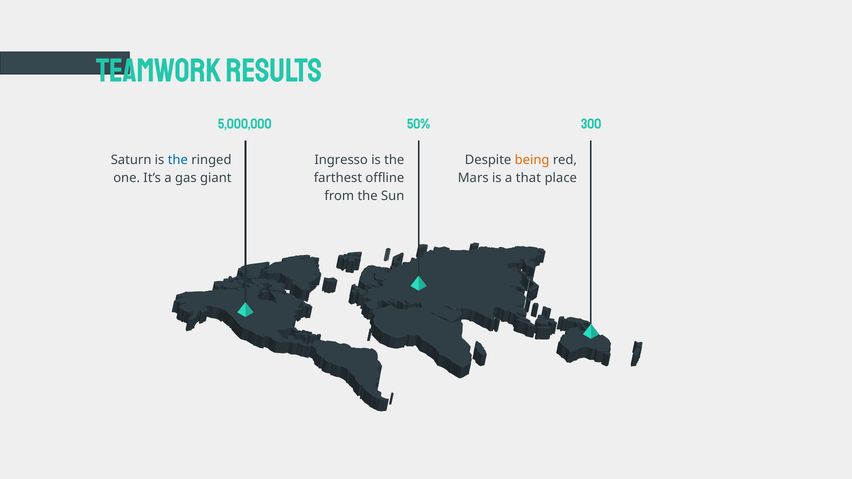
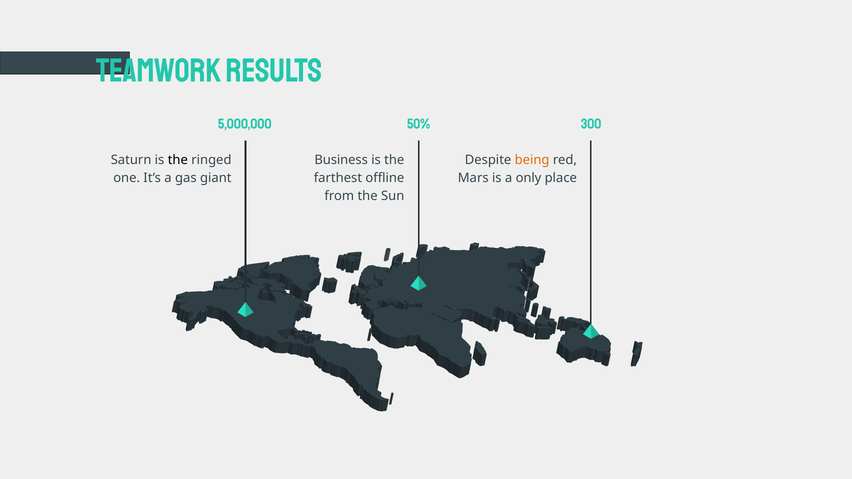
the colour: blue -> black (178, 160)
Ingresso: Ingresso -> Business (341, 160)
that: that -> only (529, 178)
